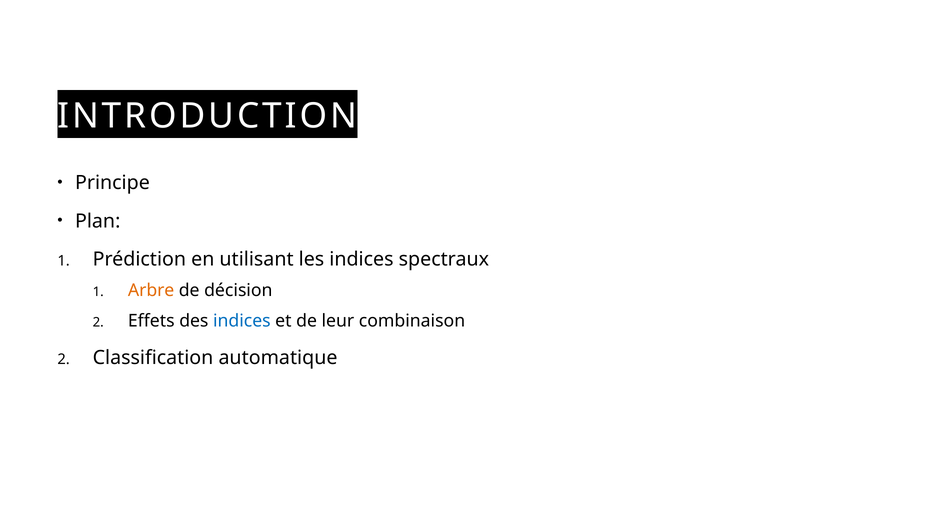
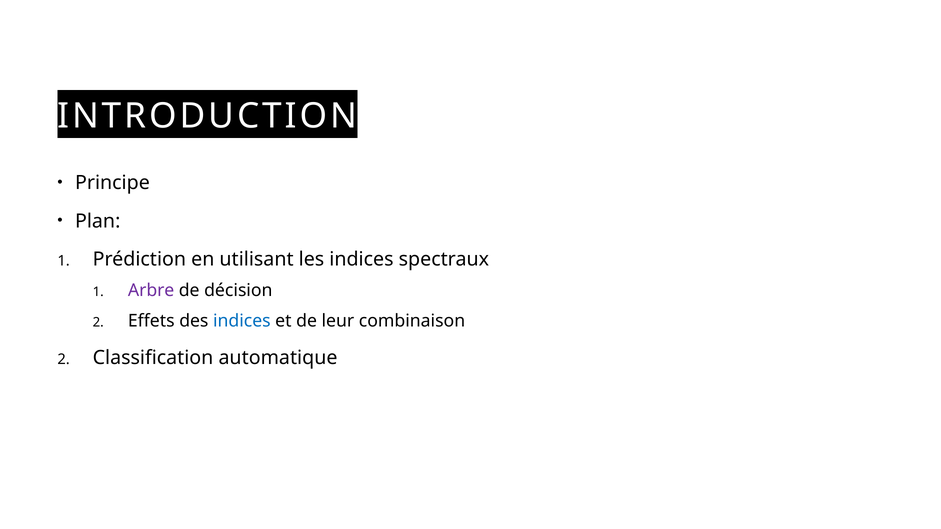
Arbre colour: orange -> purple (151, 291)
